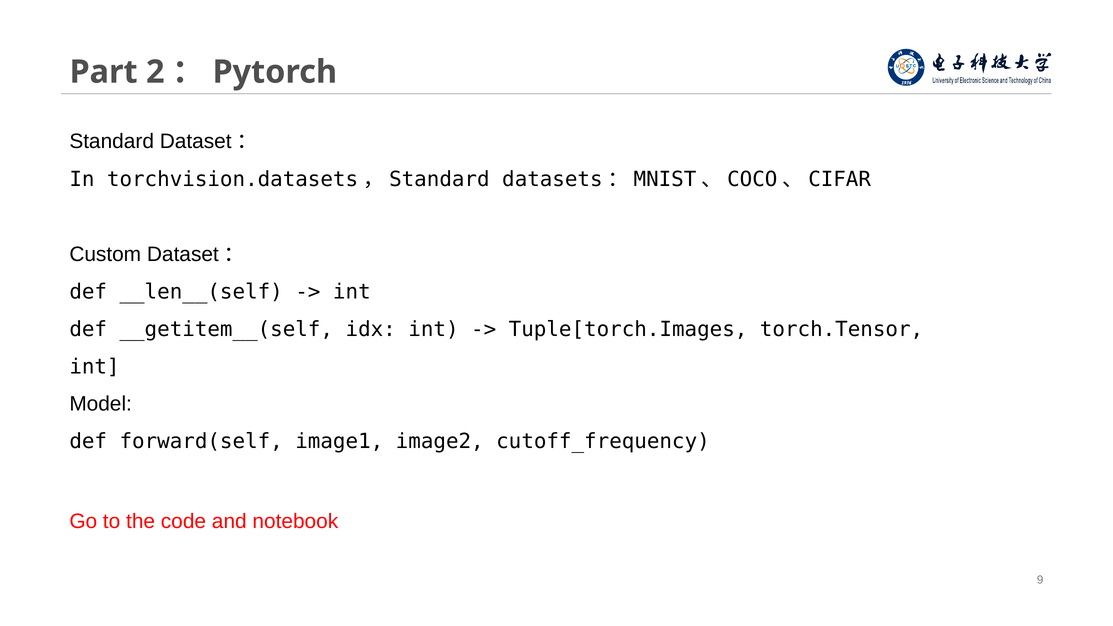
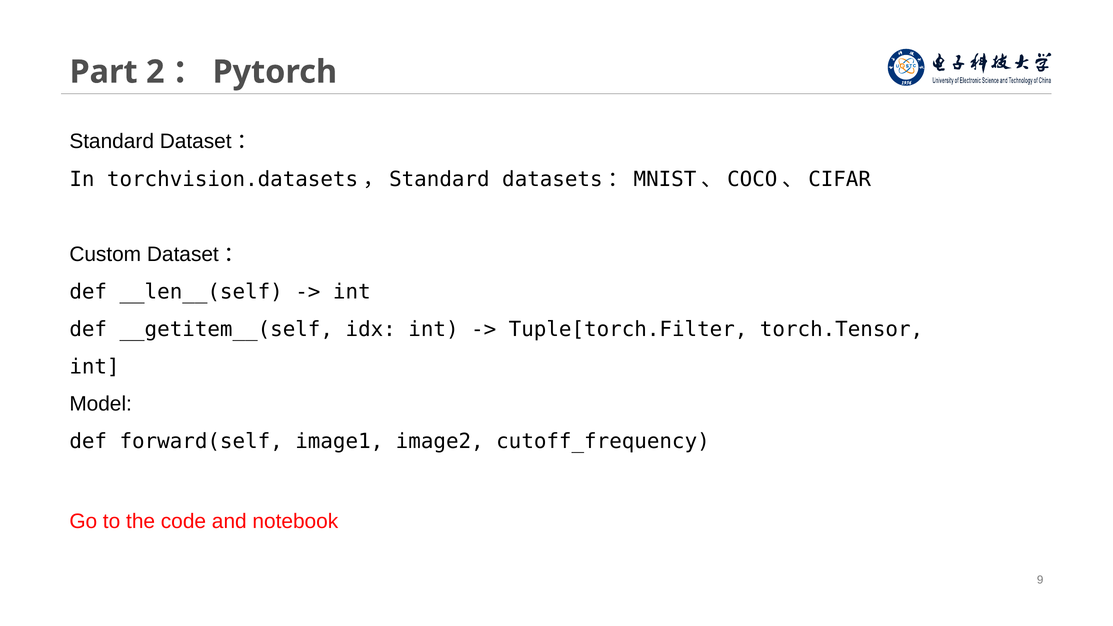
Tuple[torch.Images: Tuple[torch.Images -> Tuple[torch.Filter (628, 329)
